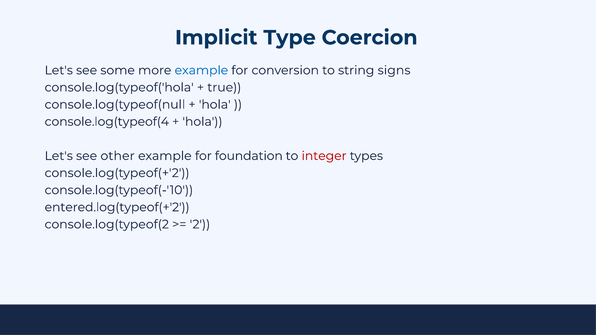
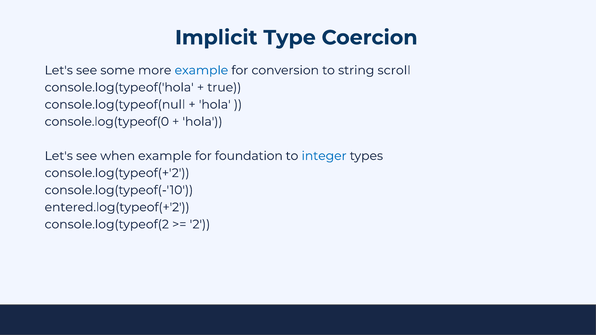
signs: signs -> scroll (394, 70)
console.log(typeof(4: console.log(typeof(4 -> console.log(typeof(0 (107, 122)
other: other -> when (118, 156)
integer colour: red -> blue (324, 156)
